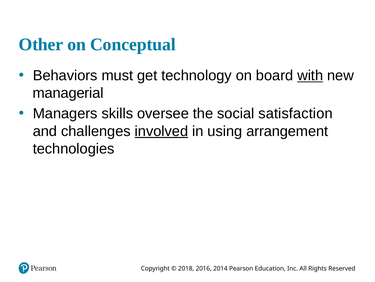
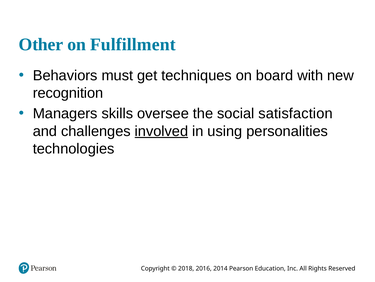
Conceptual: Conceptual -> Fulfillment (133, 44)
technology: technology -> techniques (197, 75)
with underline: present -> none (310, 75)
managerial: managerial -> recognition (68, 93)
arrangement: arrangement -> personalities (287, 131)
